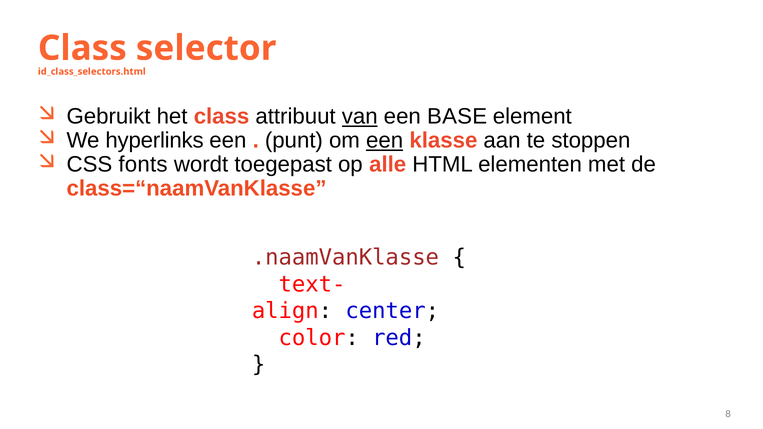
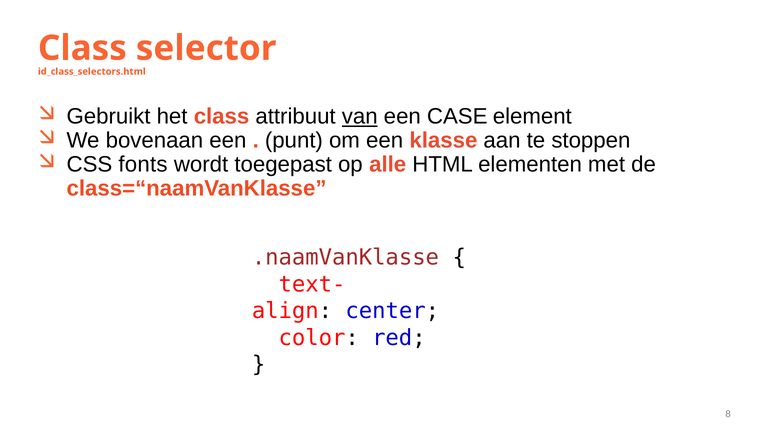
BASE: BASE -> CASE (457, 117)
hyperlinks: hyperlinks -> bovenaan (154, 141)
een underline: present -> none (385, 141)
